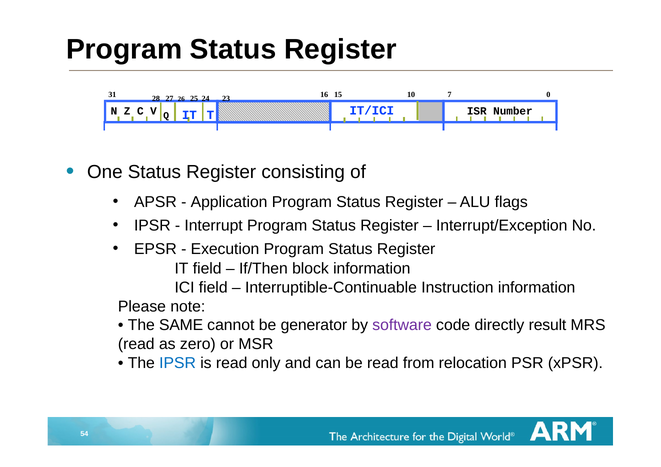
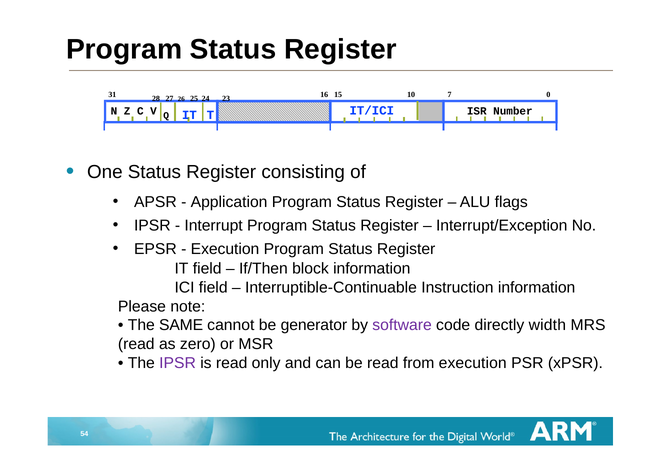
result: result -> width (547, 325)
IPSR colour: blue -> purple (178, 363)
from relocation: relocation -> execution (473, 363)
